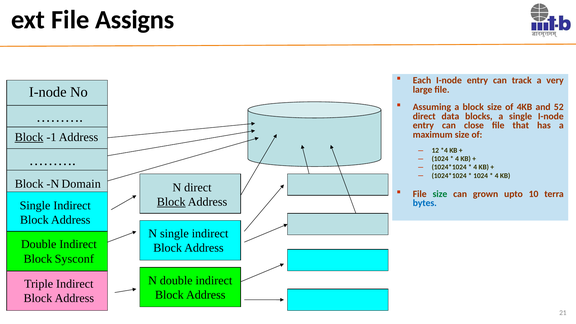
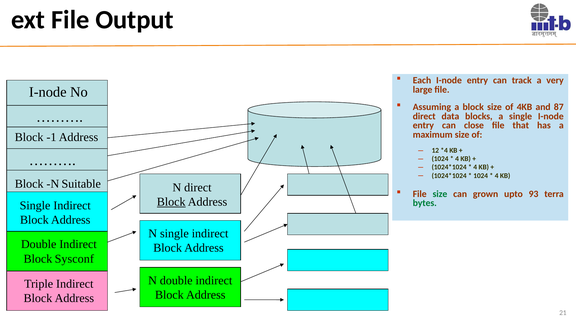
Assigns: Assigns -> Output (135, 20)
52: 52 -> 87 (559, 107)
Block underline: present -> none (29, 137)
Domain: Domain -> Suitable (81, 184)
10: 10 -> 93 (534, 194)
bytes colour: blue -> green (425, 203)
